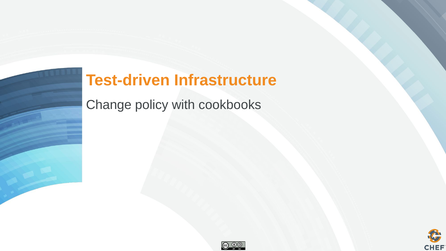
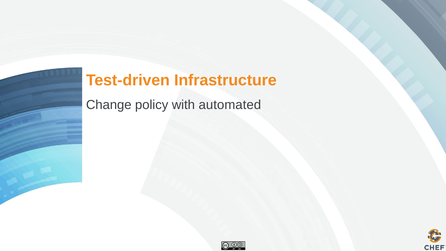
cookbooks: cookbooks -> automated (230, 105)
